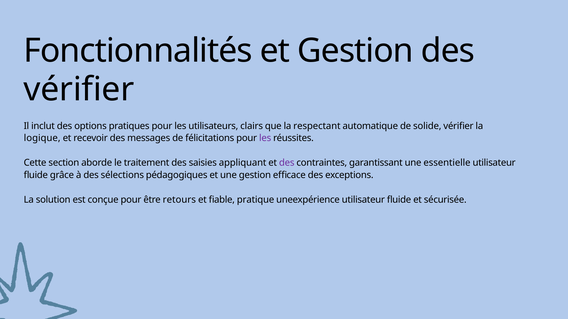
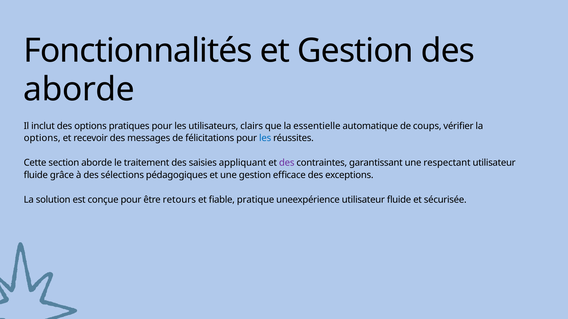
vérifier: vérifier -> aborde (79, 90)
respectant: respectant -> essentielle (317, 126)
solide: solide -> coups (427, 126)
logique: logique -> options (42, 138)
les colour: purple -> blue (265, 138)
essentielle: essentielle -> respectant (447, 163)
